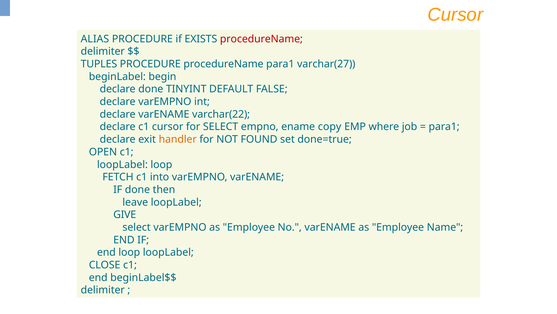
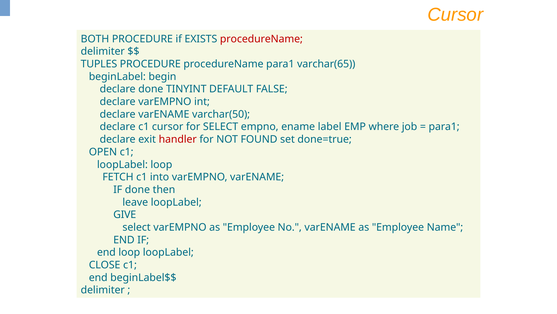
ALIAS: ALIAS -> BOTH (95, 39)
varchar(27: varchar(27 -> varchar(65 (326, 64)
varchar(22: varchar(22 -> varchar(50 (221, 114)
copy: copy -> label (330, 127)
handler colour: orange -> red (178, 139)
